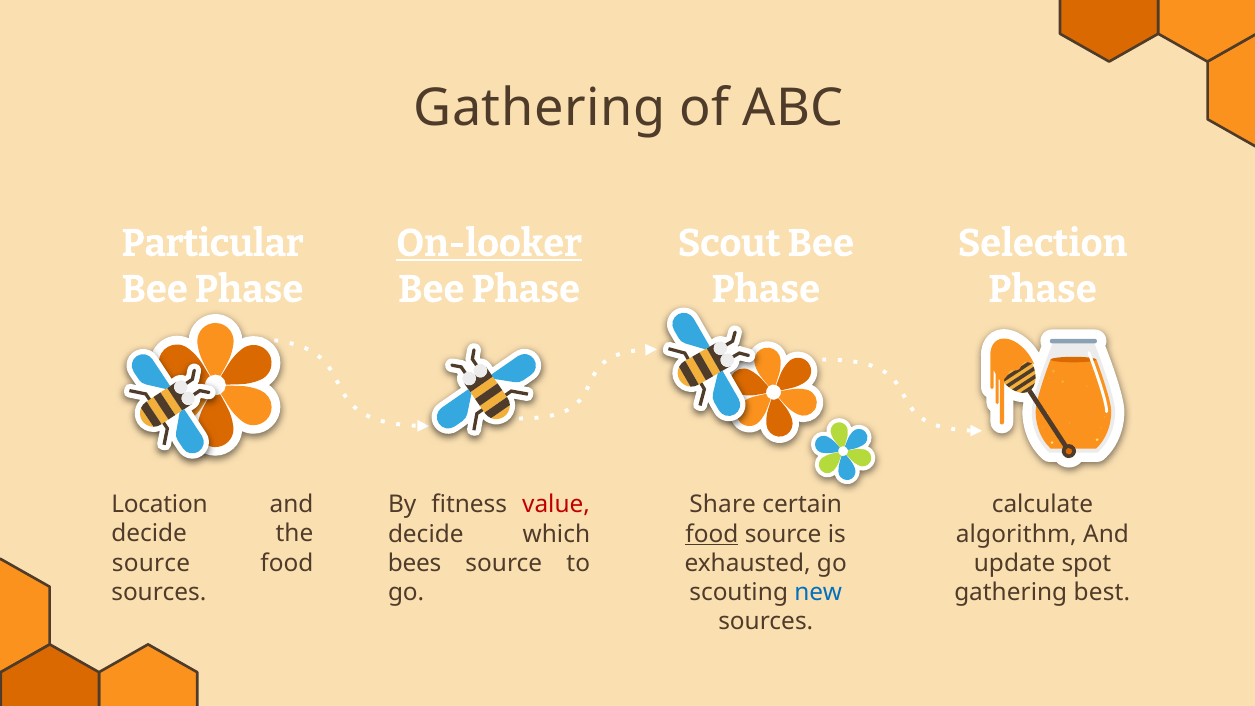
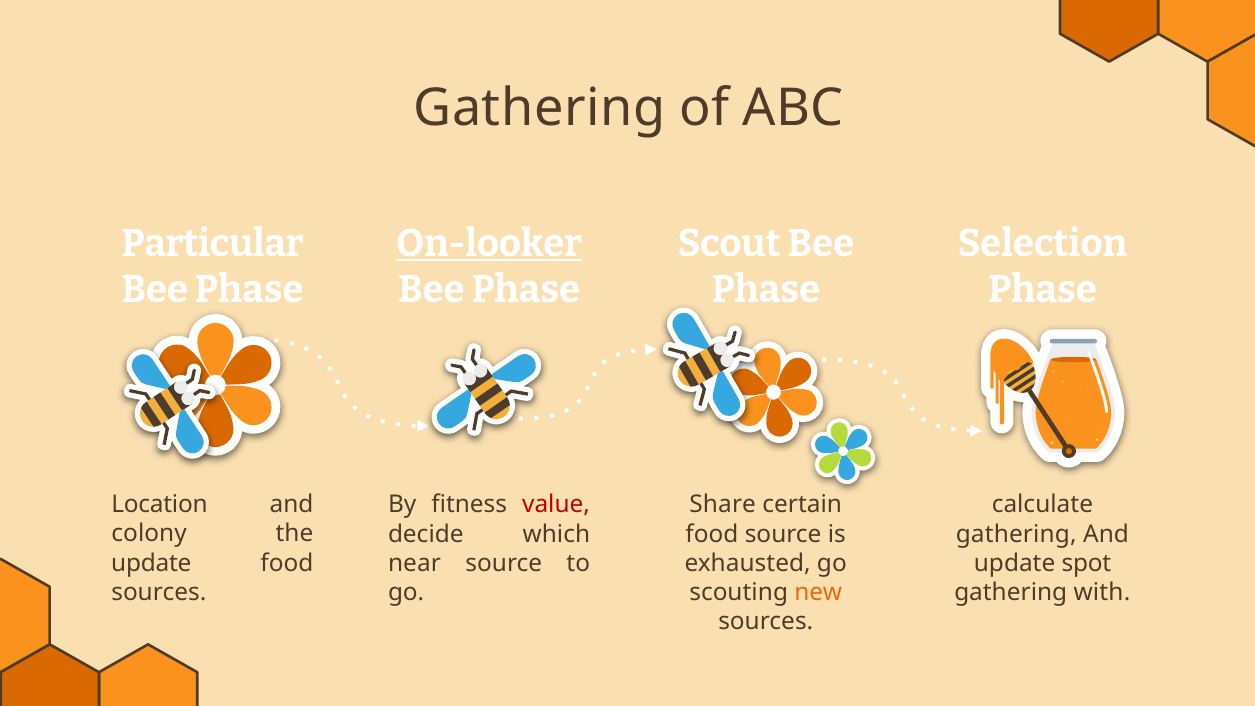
decide: decide -> colony (149, 534)
food underline: present -> none (712, 534)
algorithm: algorithm -> gathering (1016, 534)
source: source -> update (151, 563)
bees: bees -> near (414, 563)
new colour: blue -> orange (818, 593)
best: best -> with (1102, 593)
